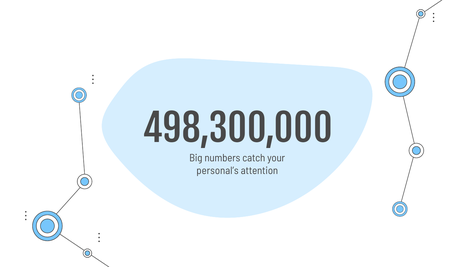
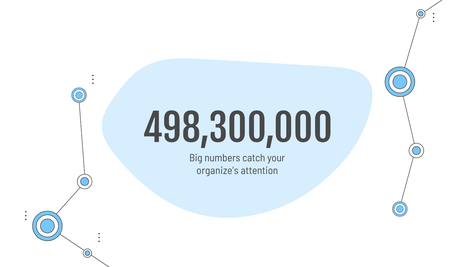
personal’s: personal’s -> organize’s (217, 171)
